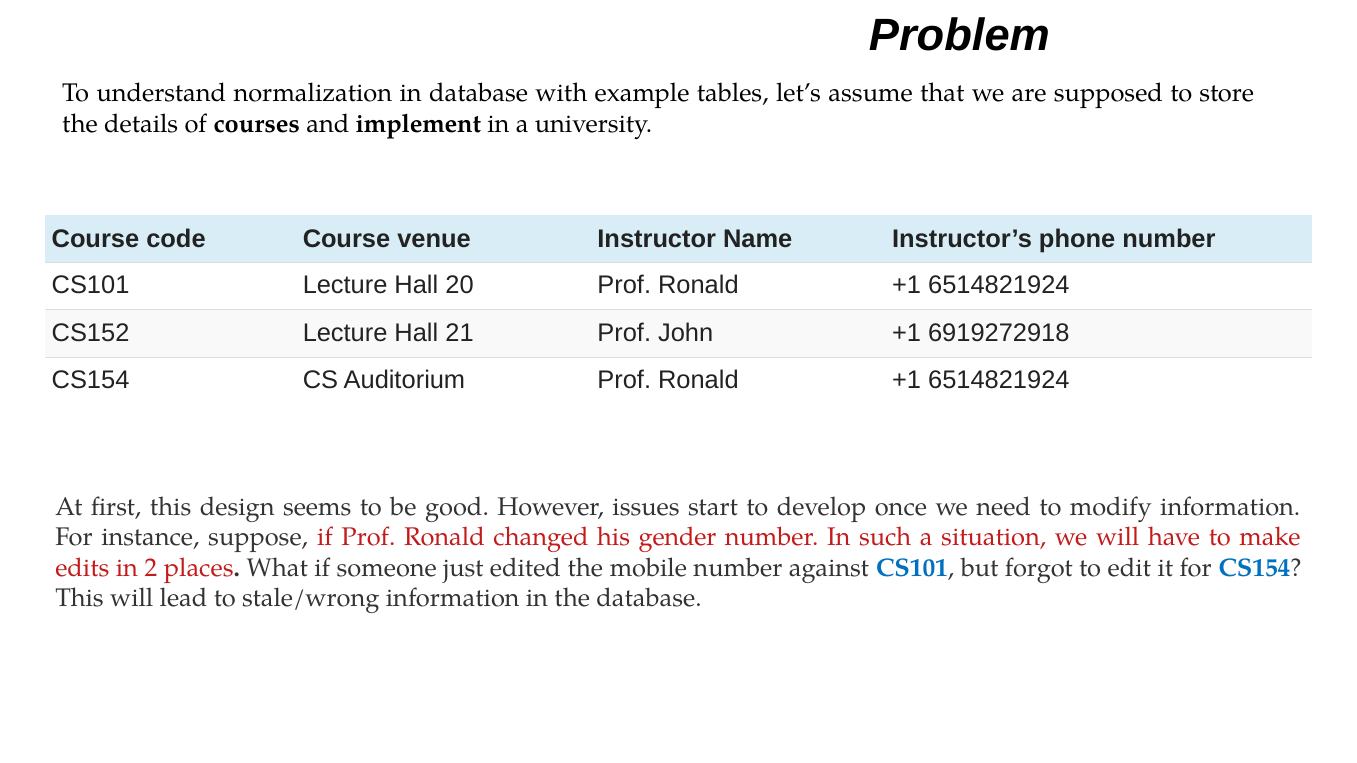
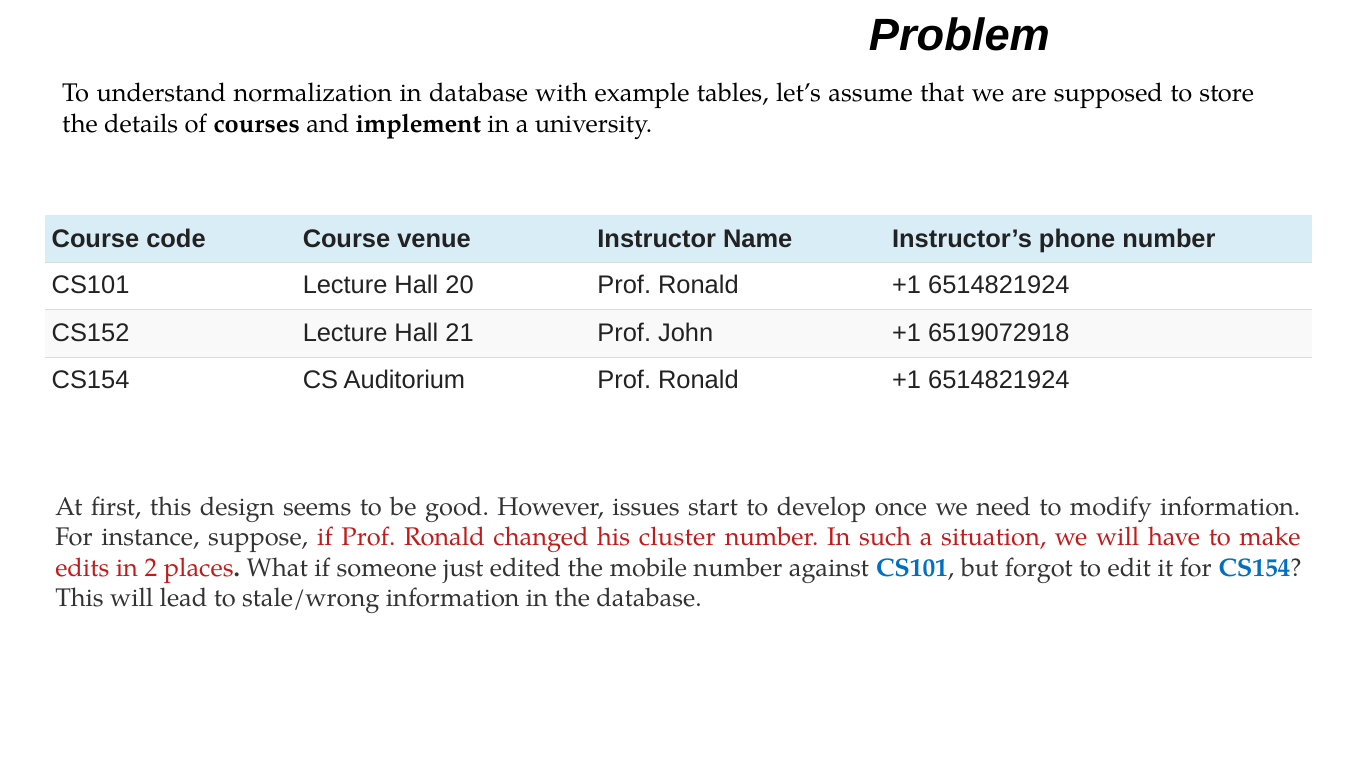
6919272918: 6919272918 -> 6519072918 (999, 333)
gender: gender -> cluster (677, 538)
